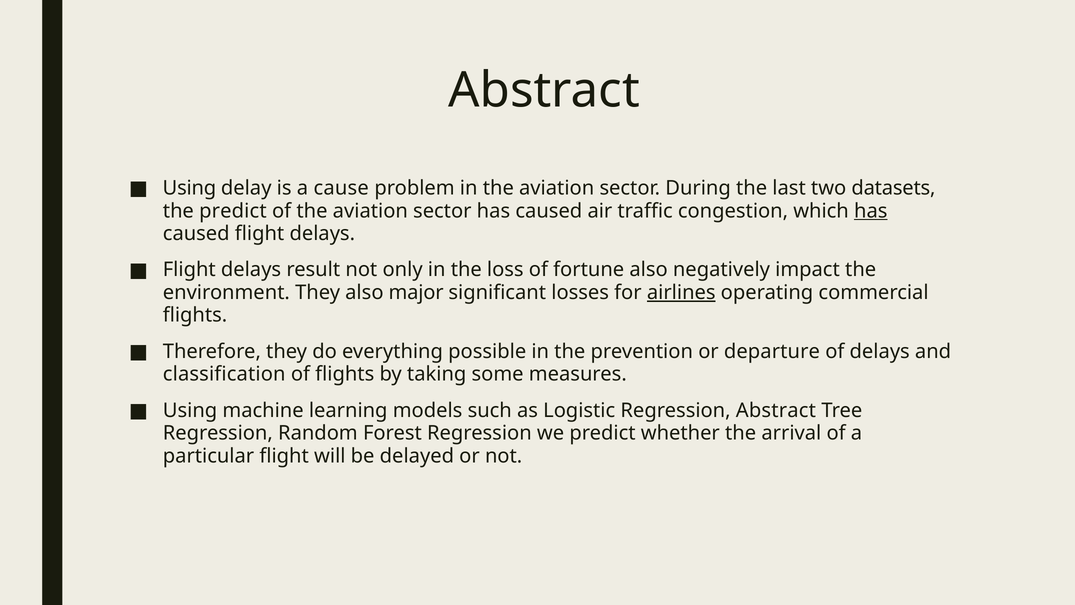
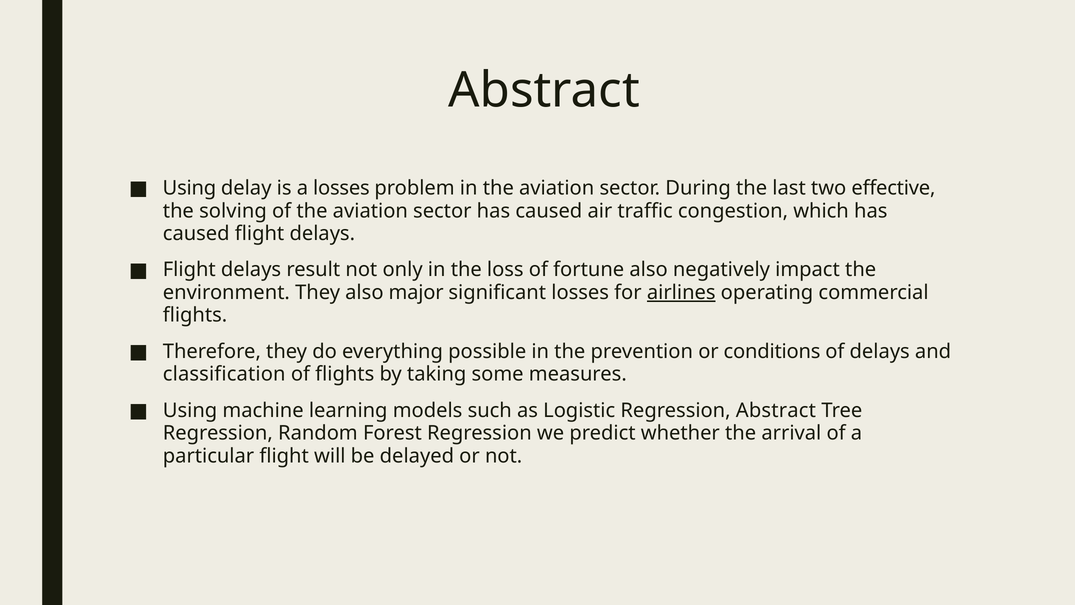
a cause: cause -> losses (341, 188)
datasets: datasets -> effective (893, 188)
the predict: predict -> solving (233, 211)
has underline: present -> none (871, 211)
departure: departure -> conditions (772, 351)
